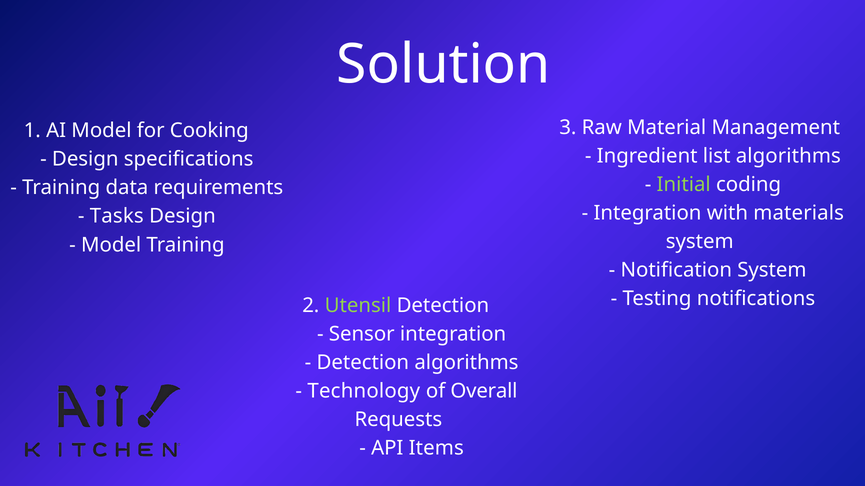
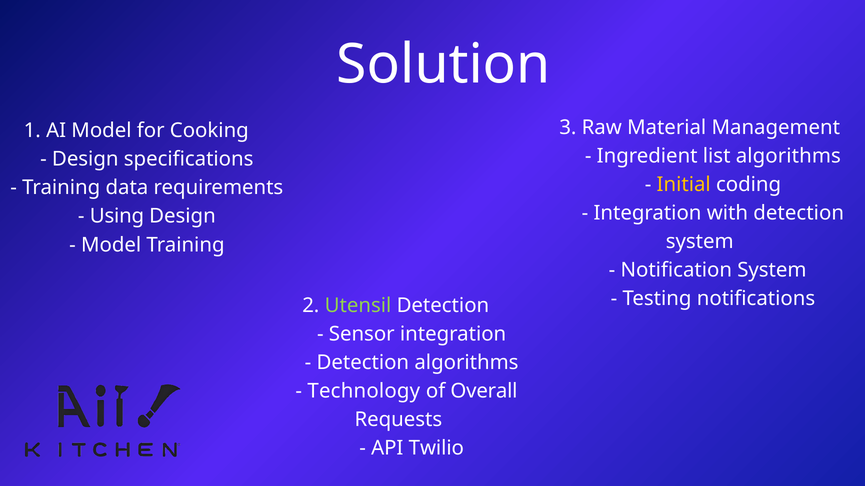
Initial colour: light green -> yellow (684, 185)
with materials: materials -> detection (799, 213)
Tasks: Tasks -> Using (117, 216)
Items: Items -> Twilio (436, 449)
